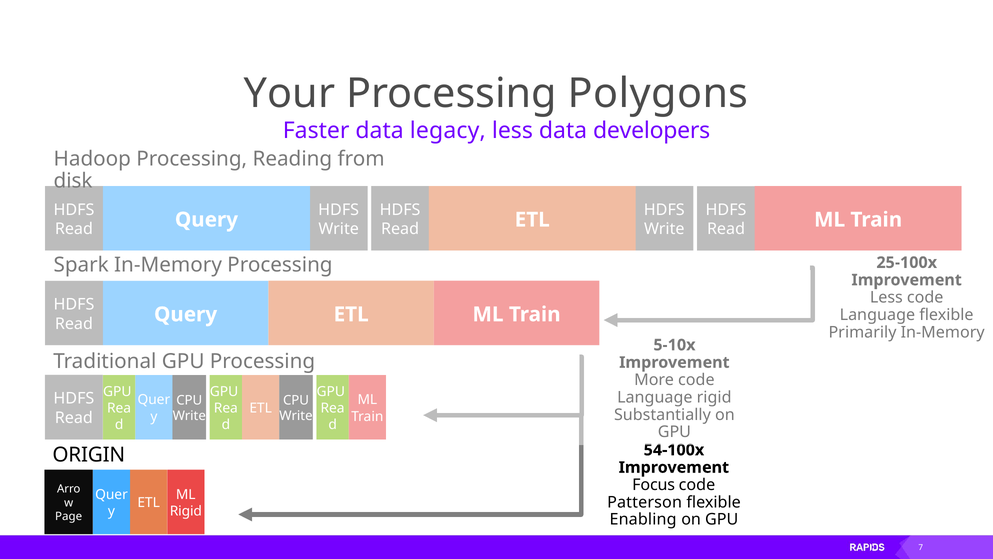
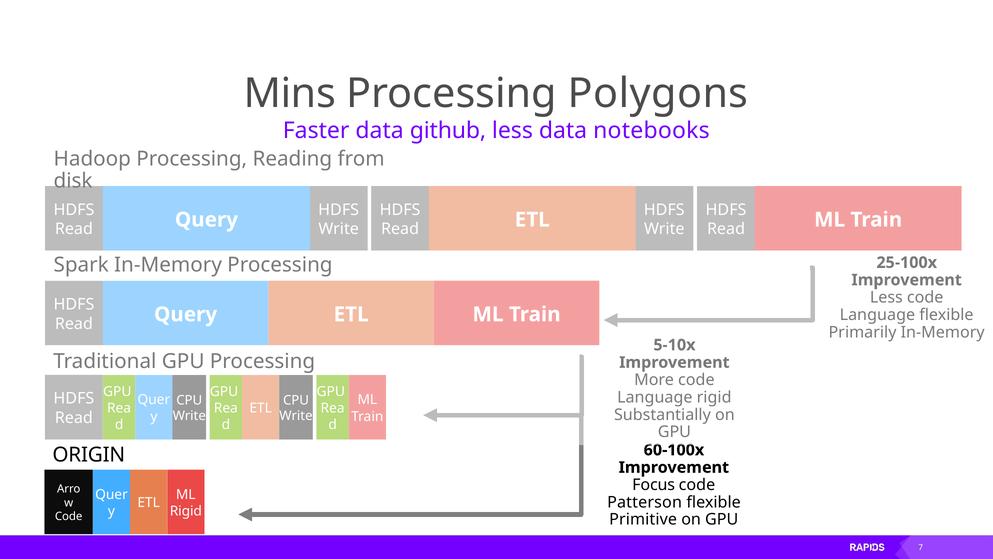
Your: Your -> Mins (290, 93)
legacy: legacy -> github (448, 130)
developers: developers -> notebooks (651, 130)
54-100x: 54-100x -> 60-100x (674, 450)
Page: Page -> Code (69, 516)
Enabling: Enabling -> Primitive (643, 519)
